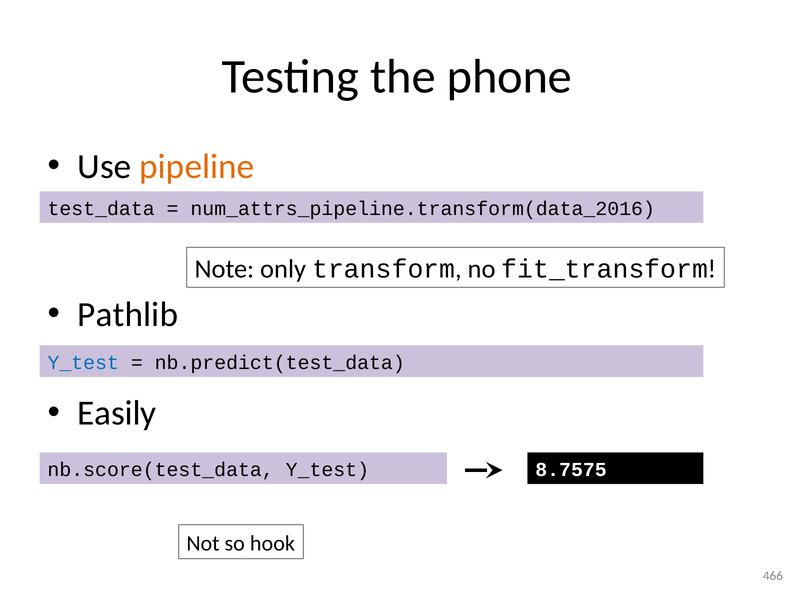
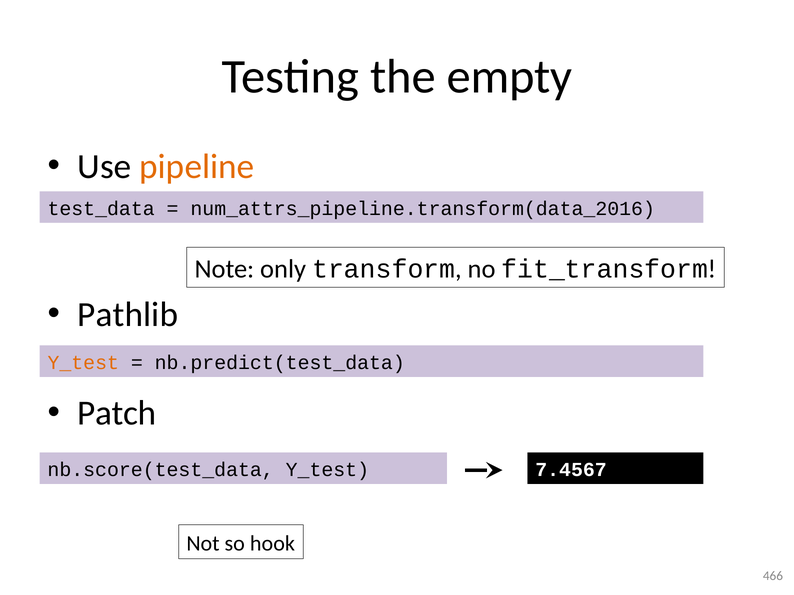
phone: phone -> empty (509, 77)
Y_test colour: blue -> orange (83, 363)
Easily: Easily -> Patch (117, 414)
8.7575: 8.7575 -> 7.4567 (571, 470)
